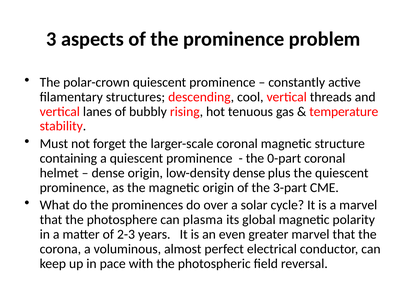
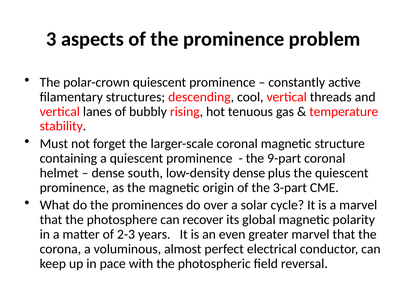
0-part: 0-part -> 9-part (284, 158)
dense origin: origin -> south (145, 173)
plasma: plasma -> recover (203, 220)
